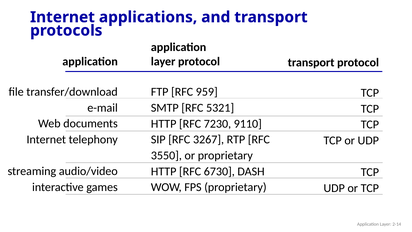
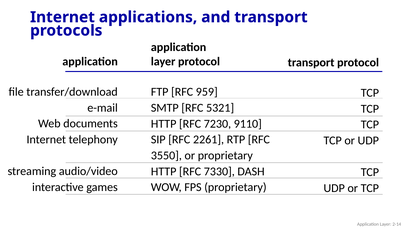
3267: 3267 -> 2261 (209, 139)
6730: 6730 -> 7330 (219, 171)
